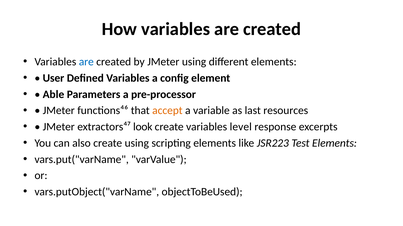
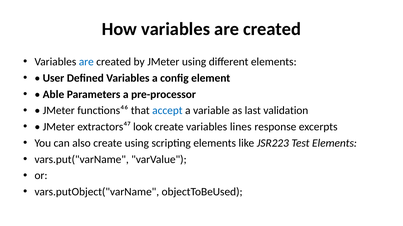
accept colour: orange -> blue (167, 111)
resources: resources -> validation (286, 111)
level: level -> lines (241, 127)
